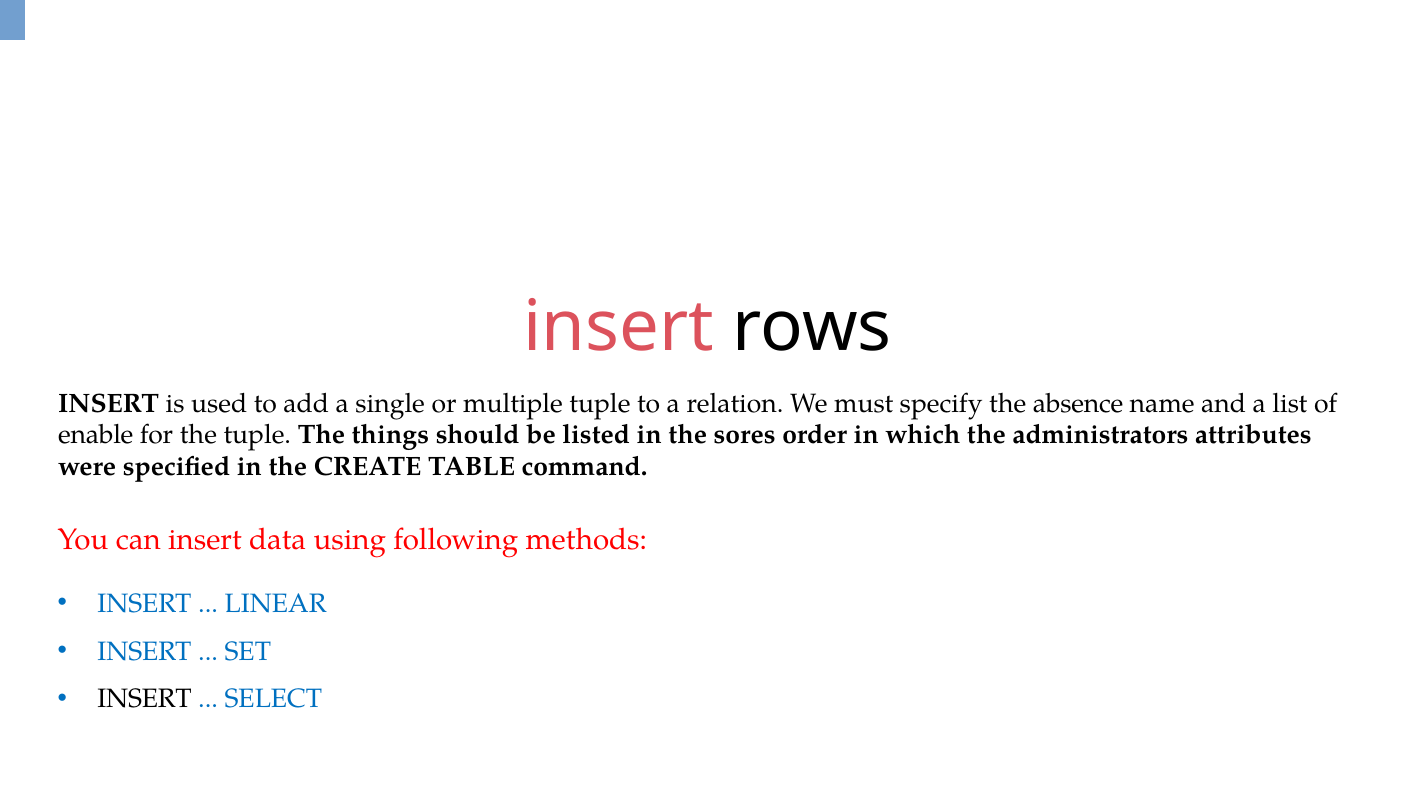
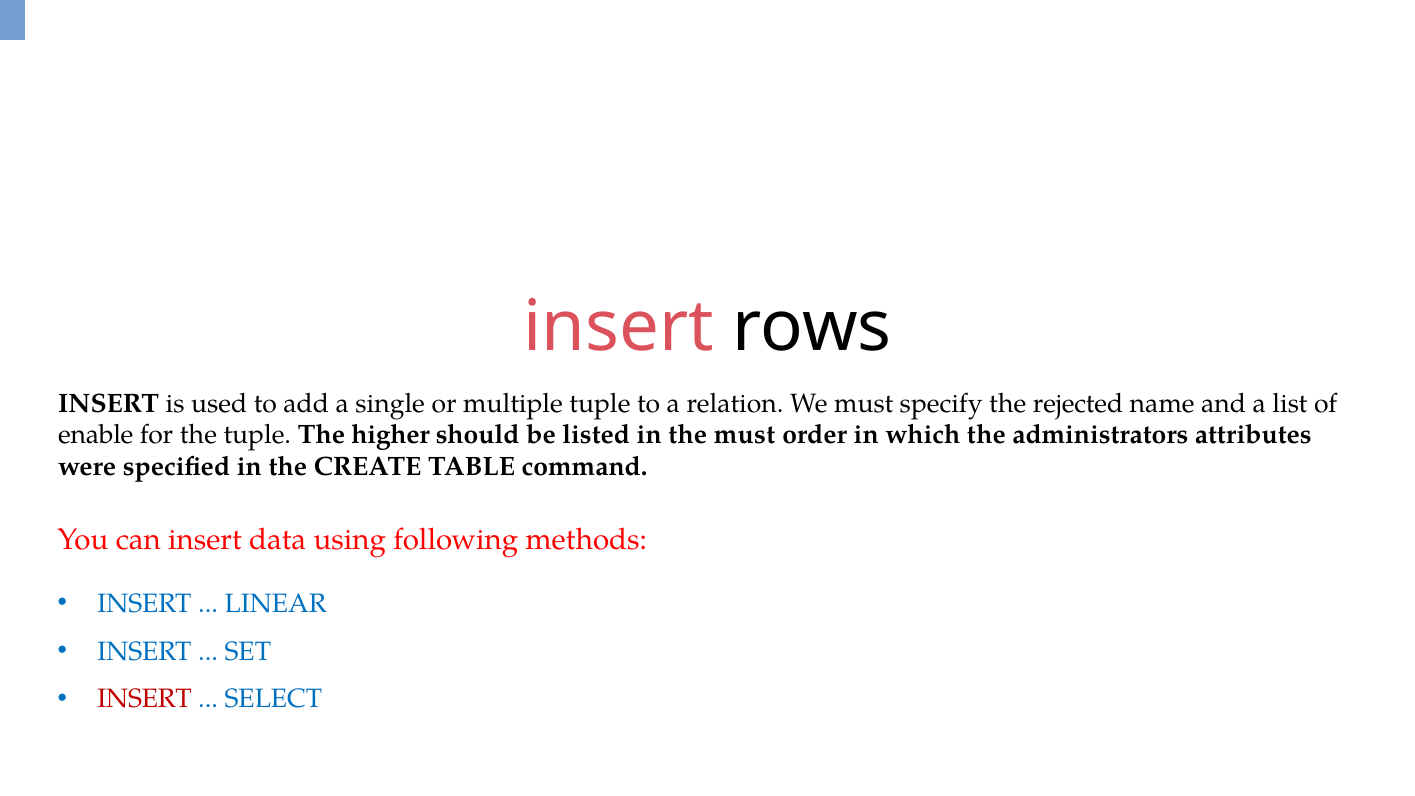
absence: absence -> rejected (1078, 403)
things: things -> higher (391, 435)
the sores: sores -> must (744, 435)
INSERT colour: black -> red (145, 699)
